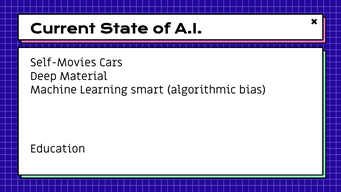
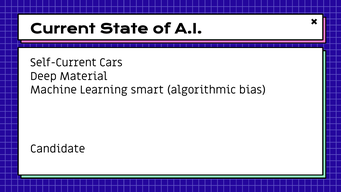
Self-Movies: Self-Movies -> Self-Current (63, 63)
Education: Education -> Candidate (58, 149)
